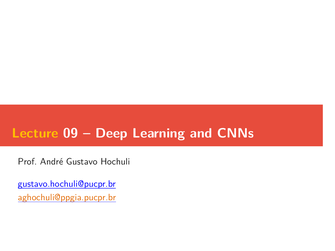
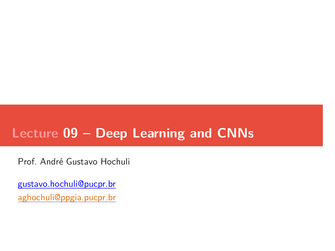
Lecture colour: yellow -> pink (35, 133)
